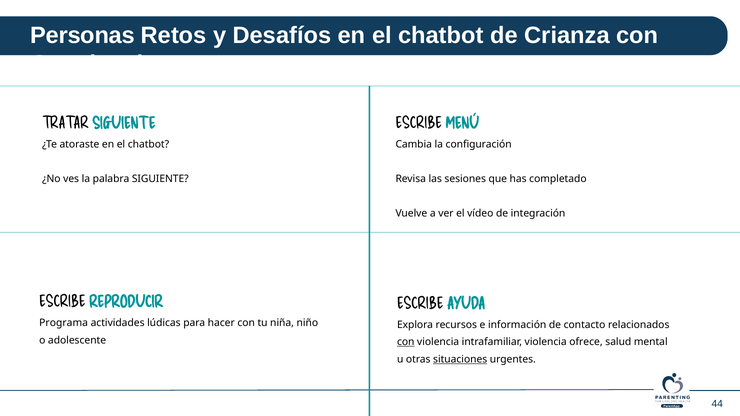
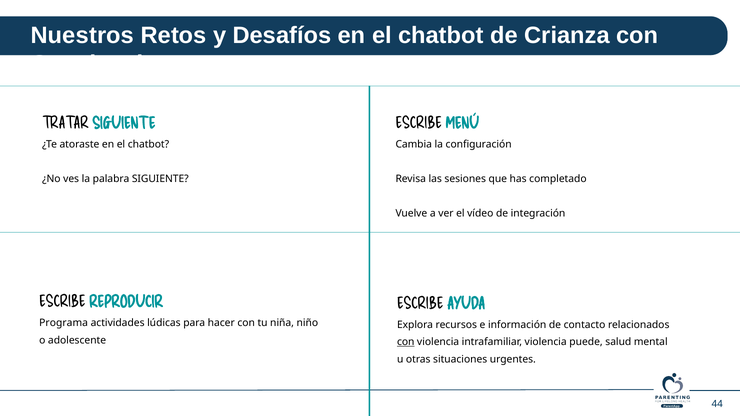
Personas: Personas -> Nuestros (82, 35)
ofrece: ofrece -> puede (586, 342)
situaciones underline: present -> none (460, 359)
